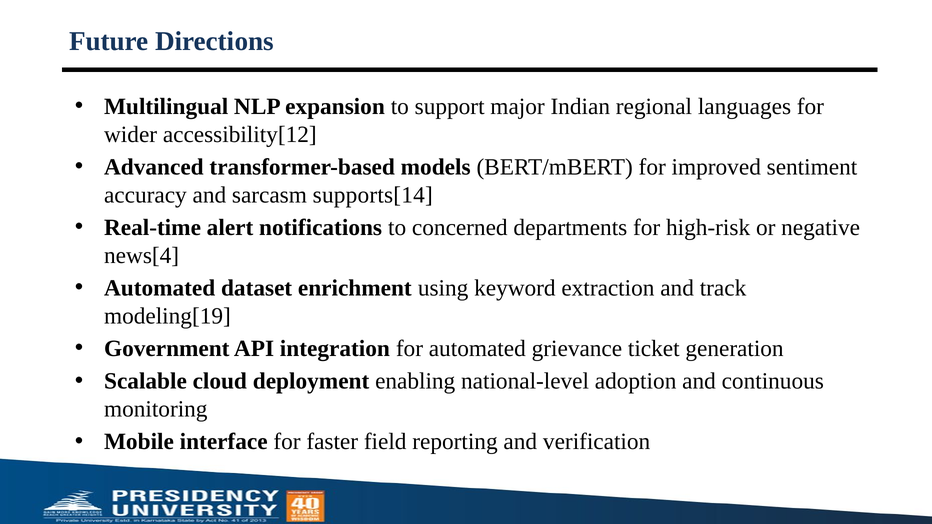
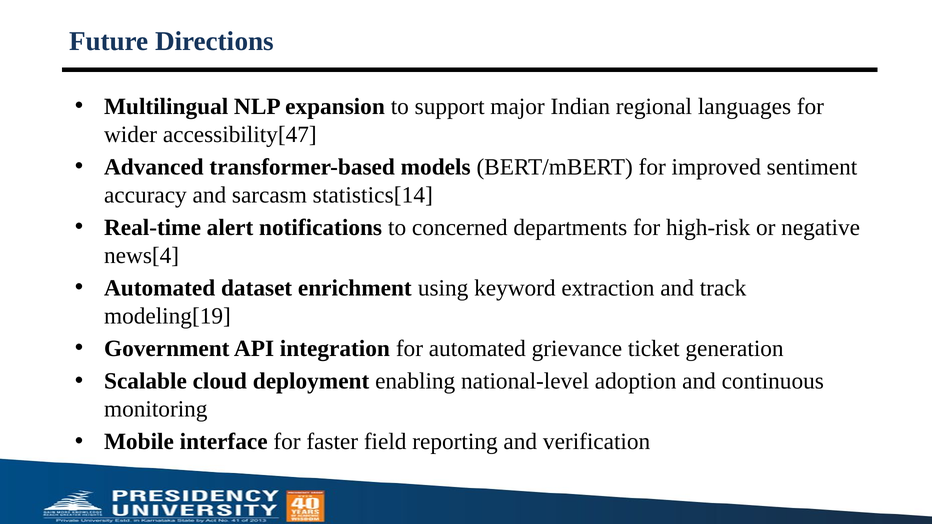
accessibility[12: accessibility[12 -> accessibility[47 (240, 134)
supports[14: supports[14 -> statistics[14 (373, 195)
